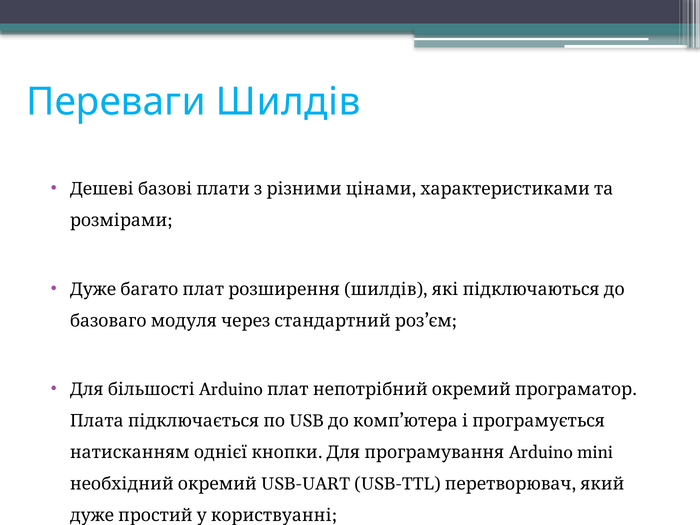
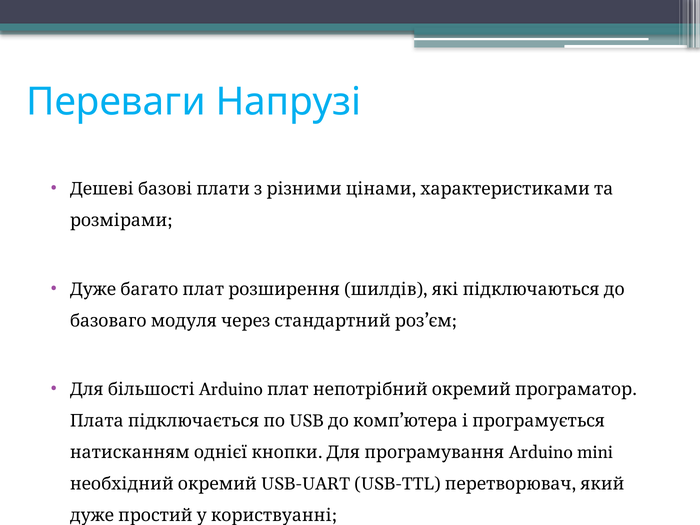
Переваги Шилдів: Шилдів -> Напрузі (289, 102)
